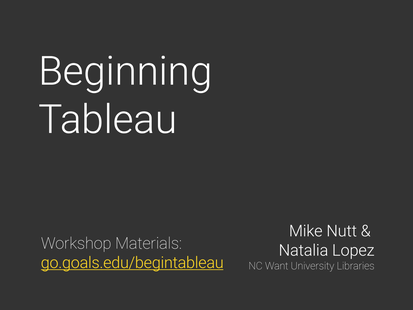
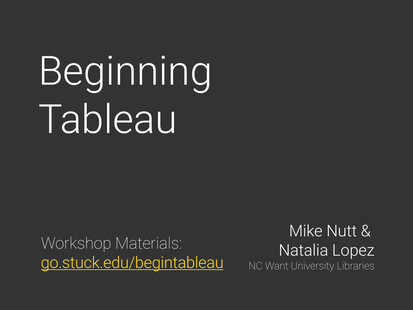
go.goals.edu/begintableau: go.goals.edu/begintableau -> go.stuck.edu/begintableau (132, 263)
